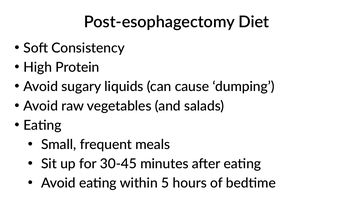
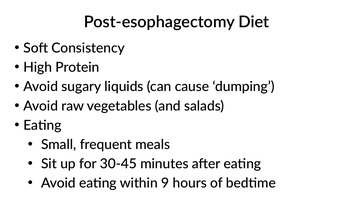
5: 5 -> 9 (165, 183)
